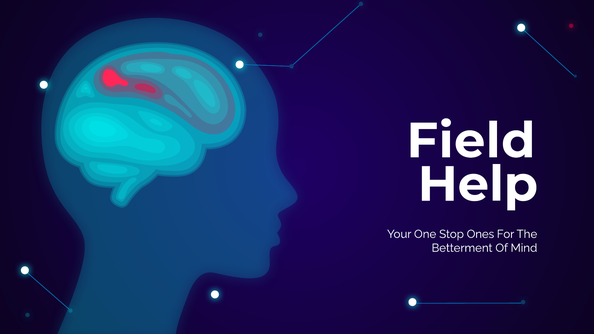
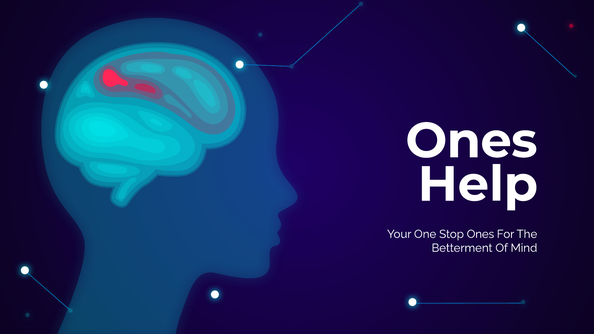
Field: Field -> Ones (471, 141)
